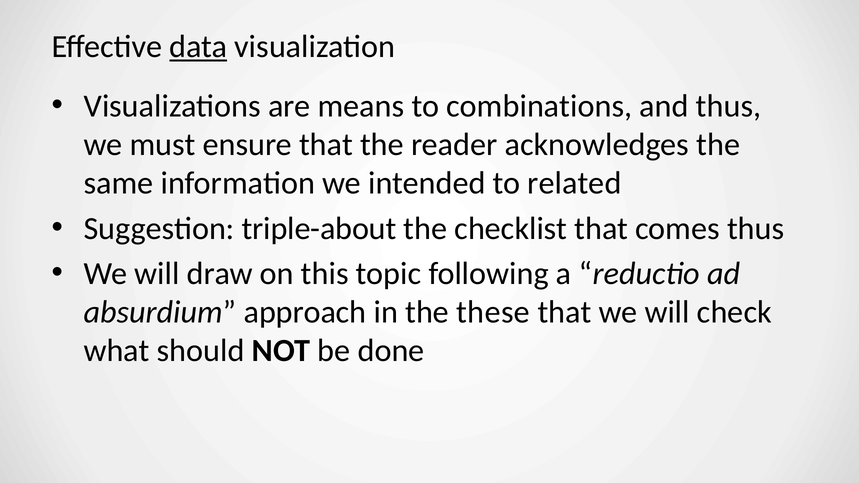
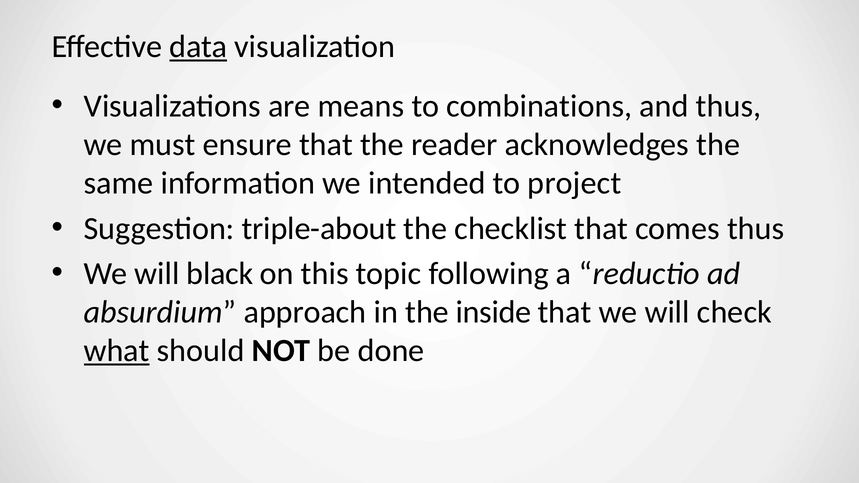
related: related -> project (574, 183)
draw: draw -> black (220, 274)
these: these -> inside (493, 312)
what underline: none -> present (117, 351)
